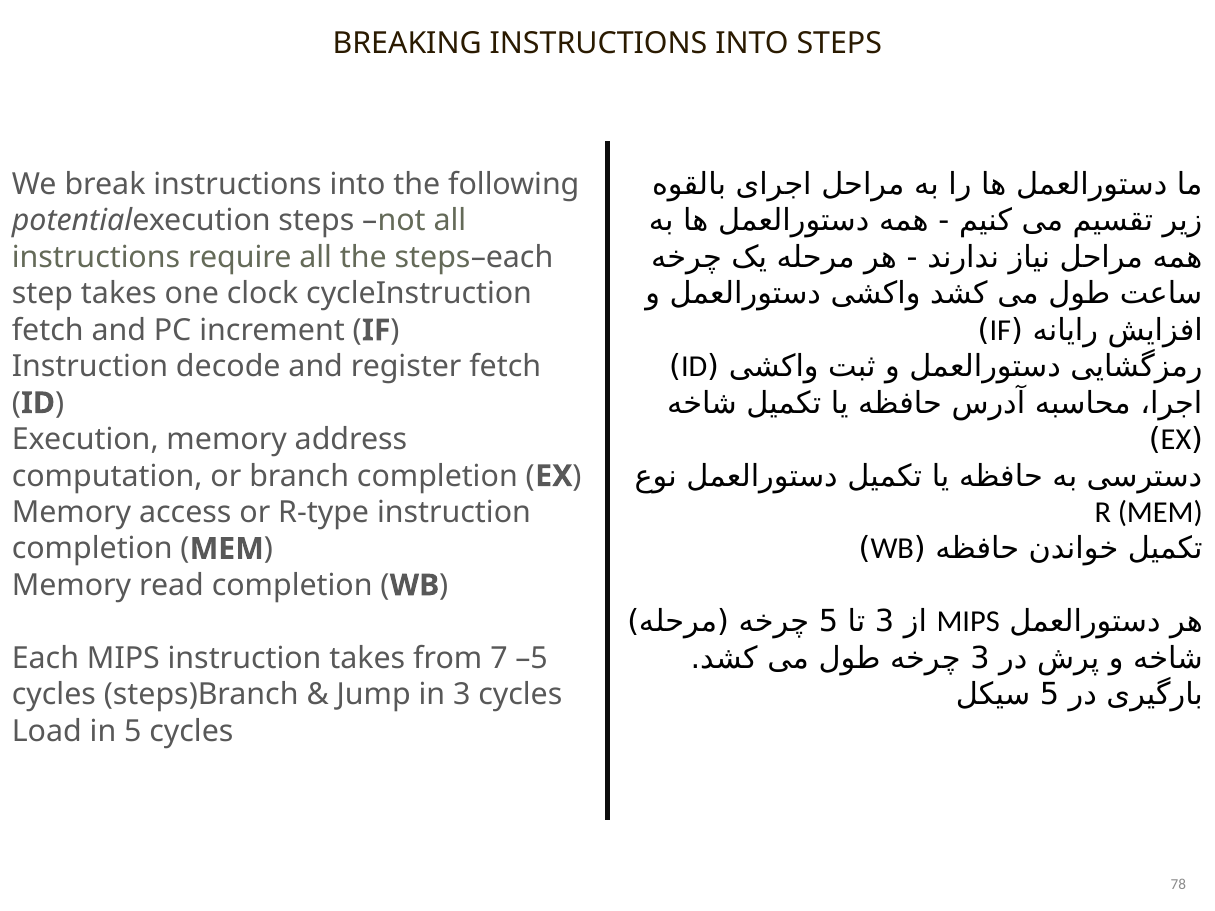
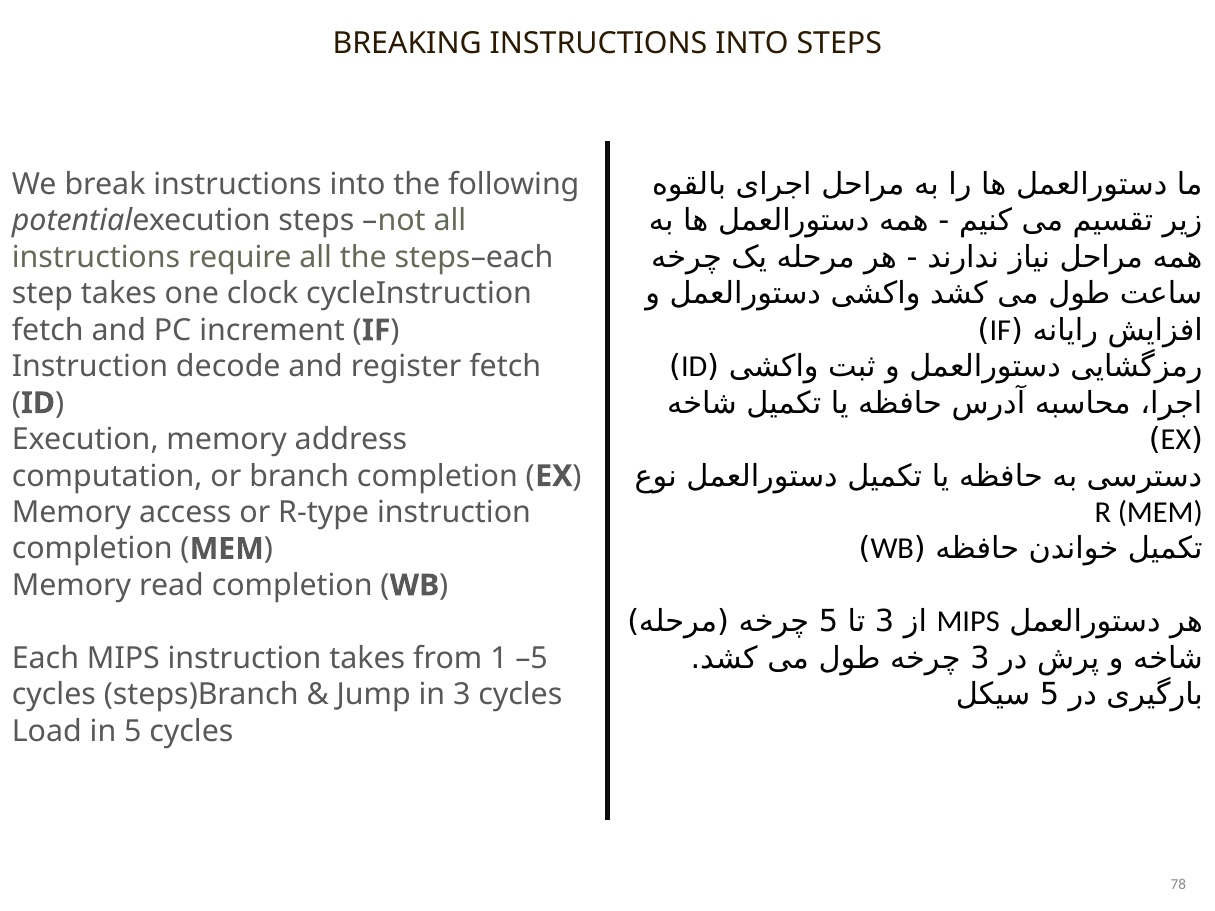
7: 7 -> 1 (499, 658)
